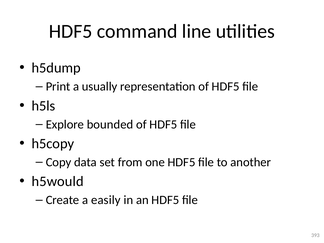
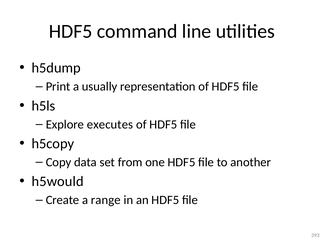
bounded: bounded -> executes (110, 124)
easily: easily -> range (106, 200)
